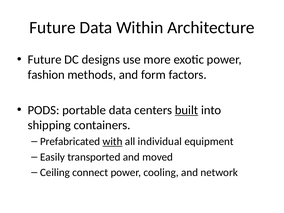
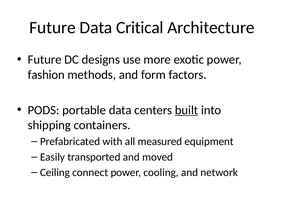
Within: Within -> Critical (140, 27)
with underline: present -> none (113, 142)
individual: individual -> measured (160, 142)
